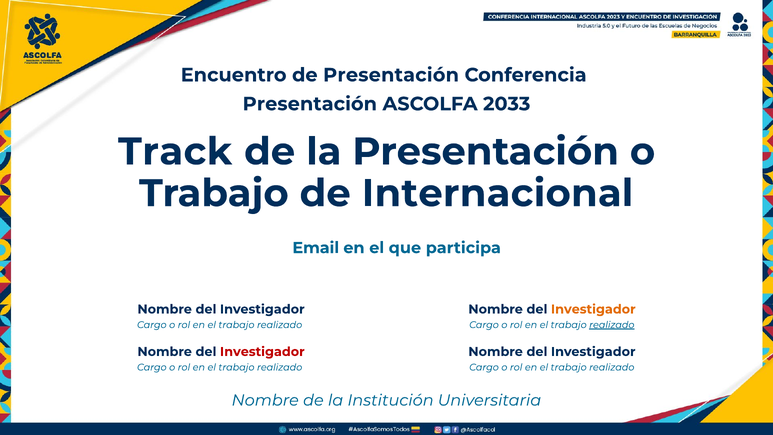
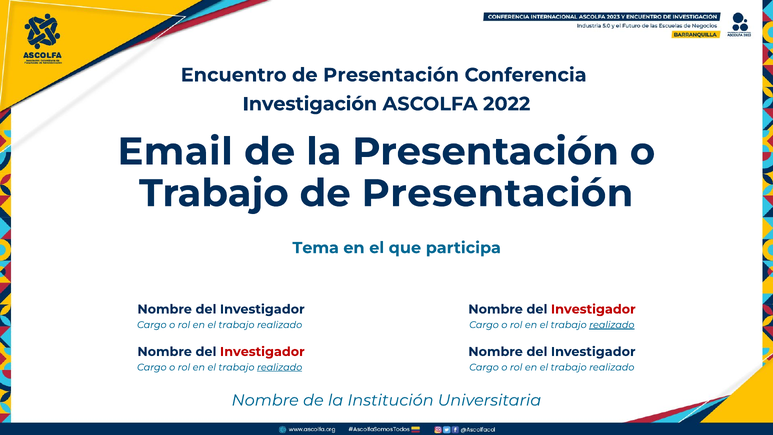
Presentación: Presentación -> Investigación (310, 104)
2033: 2033 -> 2022 (507, 104)
Track: Track -> Email (175, 152)
Trabajo de Internacional: Internacional -> Presentación (497, 193)
Email: Email -> Tema (316, 248)
Investigador colour: orange -> red (593, 309)
realizado underline: none -> present (280, 367)
